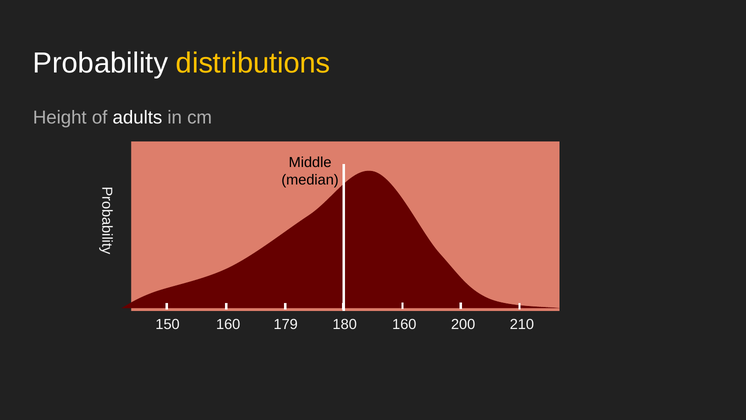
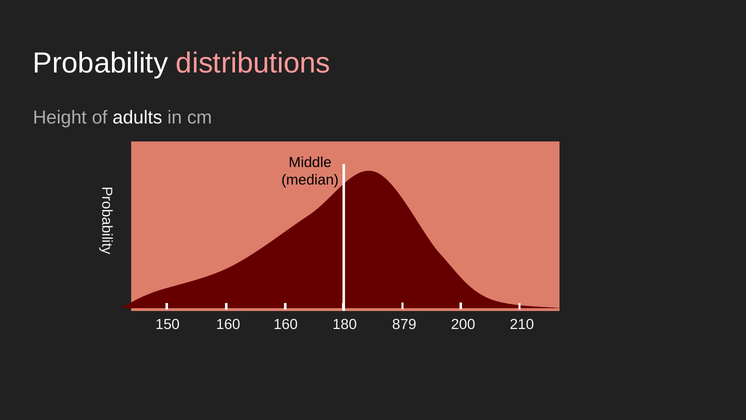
distributions colour: yellow -> pink (253, 63)
160 179: 179 -> 160 (286, 324)
180 160: 160 -> 879 (404, 324)
